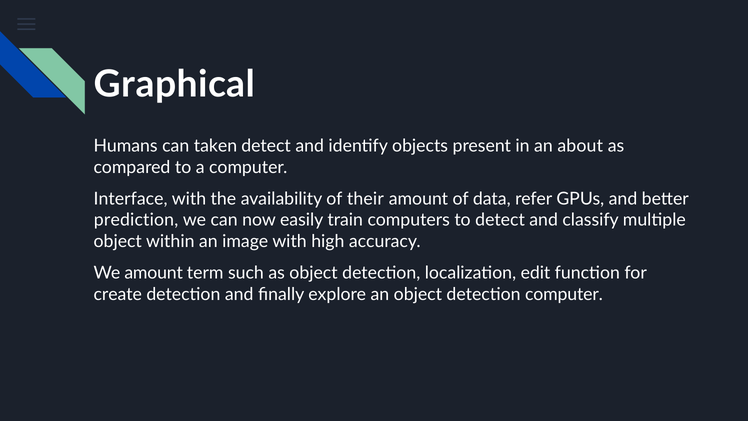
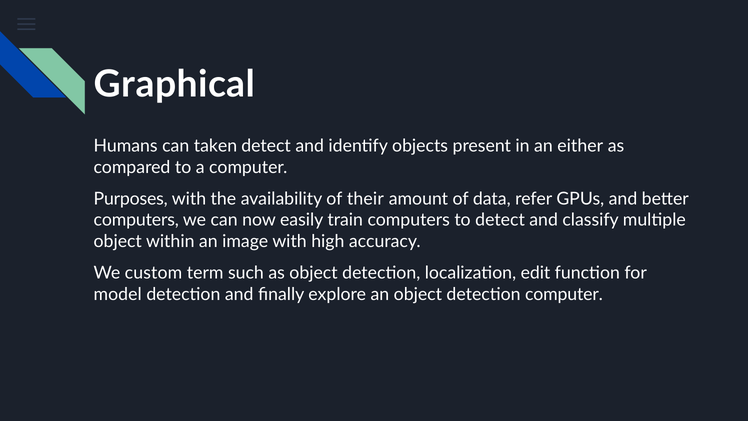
about: about -> either (580, 146)
Interface: Interface -> Purposes (131, 199)
prediction: prediction -> computers (136, 220)
We amount: amount -> custom (153, 273)
create: create -> model (118, 294)
